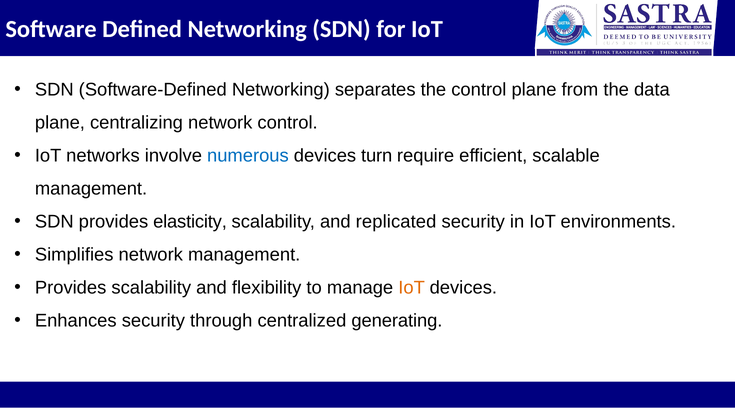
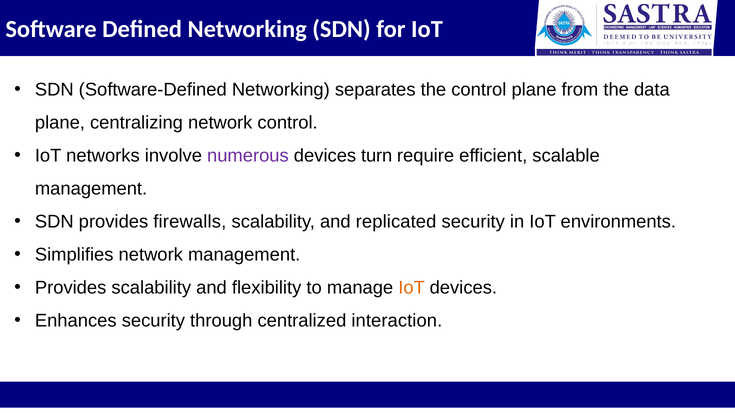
numerous colour: blue -> purple (248, 156)
elasticity: elasticity -> firewalls (190, 222)
generating: generating -> interaction (397, 321)
